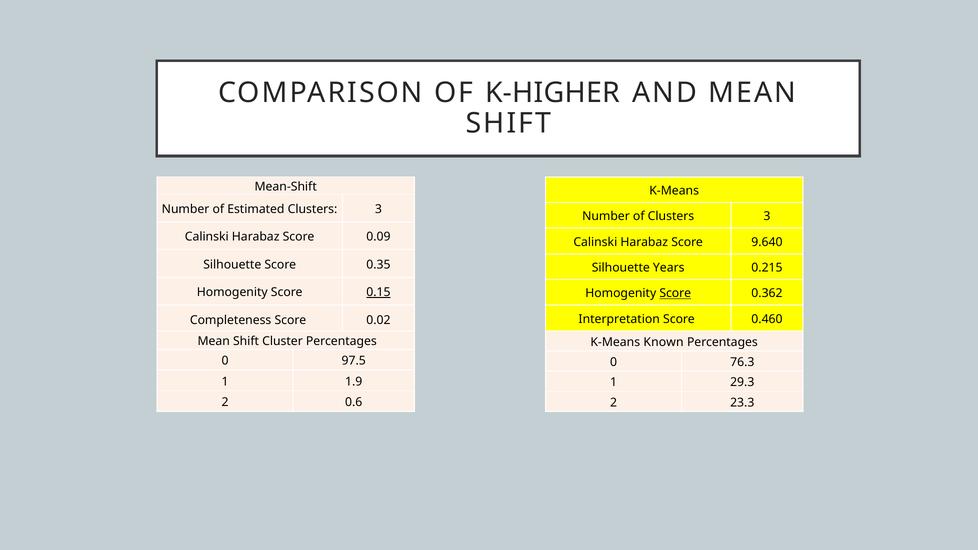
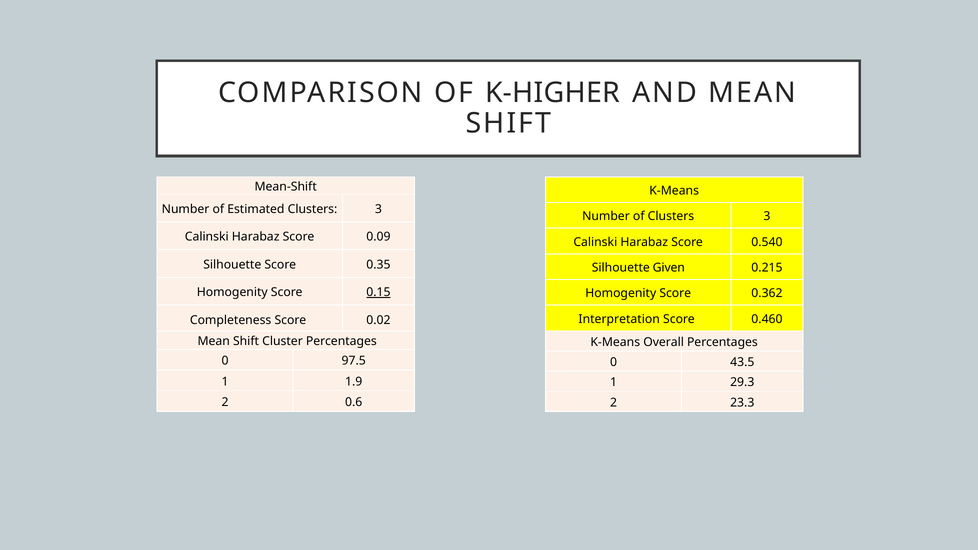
9.640: 9.640 -> 0.540 (767, 242)
Years: Years -> Given (669, 268)
Score underline: present -> none (675, 293)
Known: Known -> Overall (664, 342)
76.3: 76.3 -> 43.5 (742, 362)
